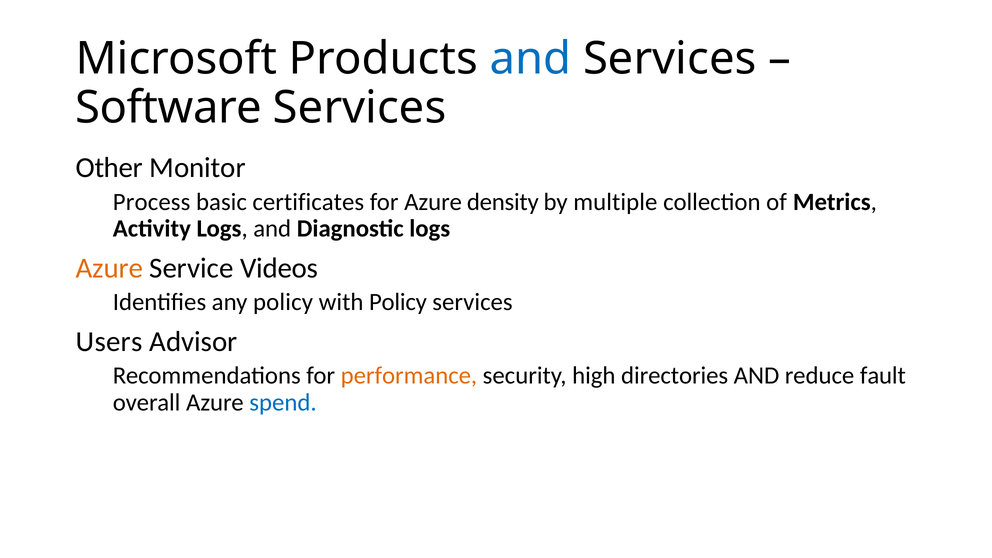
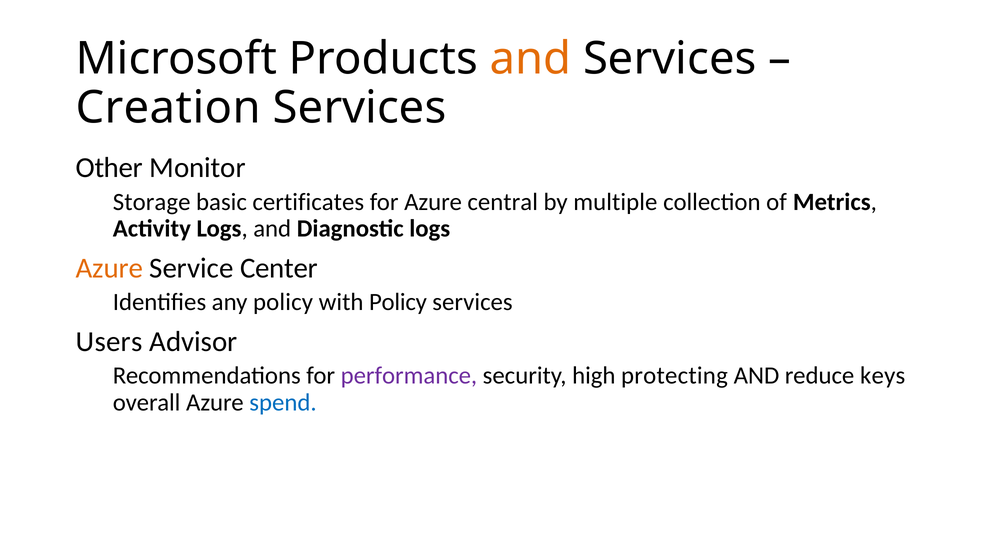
and colour: blue -> orange (530, 59)
Software: Software -> Creation (168, 108)
Process: Process -> Storage (152, 202)
density: density -> central (503, 202)
Videos: Videos -> Center (279, 268)
performance colour: orange -> purple (409, 376)
directories: directories -> protecting (674, 376)
fault: fault -> keys (883, 376)
